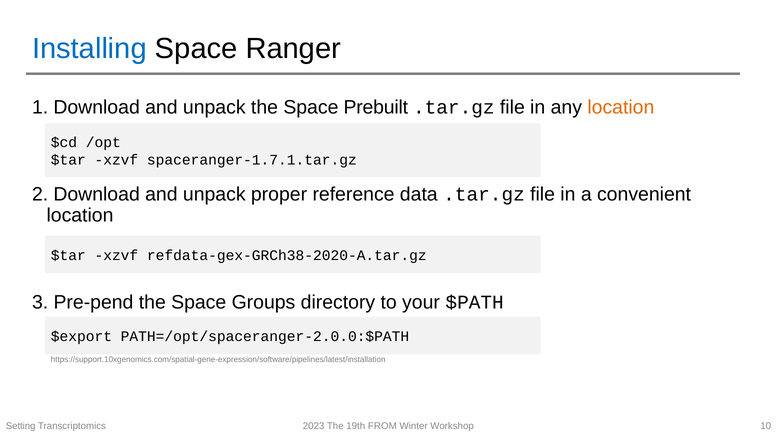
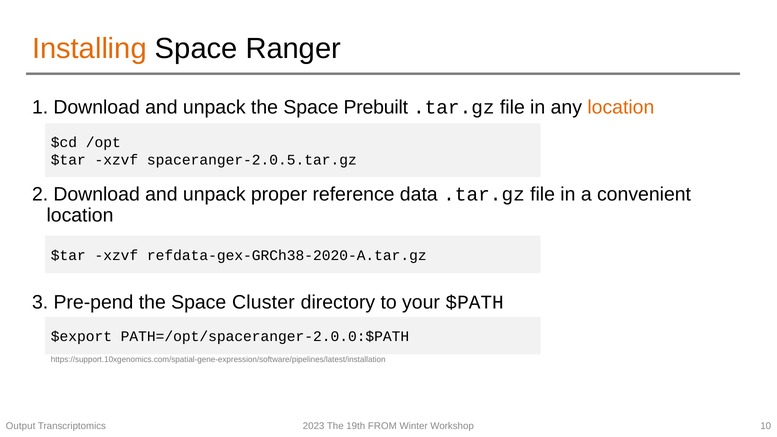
Installing colour: blue -> orange (89, 49)
spaceranger-1.7.1.tar.gz: spaceranger-1.7.1.tar.gz -> spaceranger-2.0.5.tar.gz (252, 160)
Groups: Groups -> Cluster (263, 302)
Setting: Setting -> Output (21, 426)
